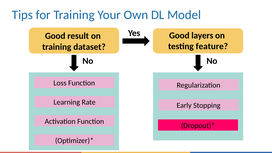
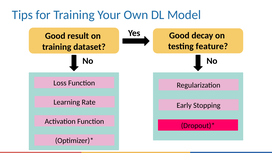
layers: layers -> decay (202, 36)
